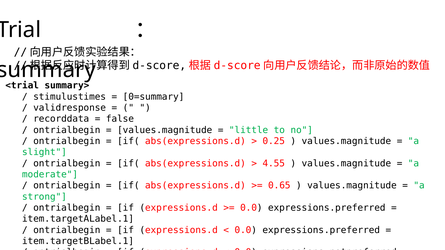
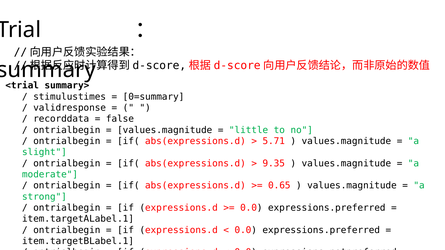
0.25: 0.25 -> 5.71 (274, 141)
4.55: 4.55 -> 9.35 (274, 164)
